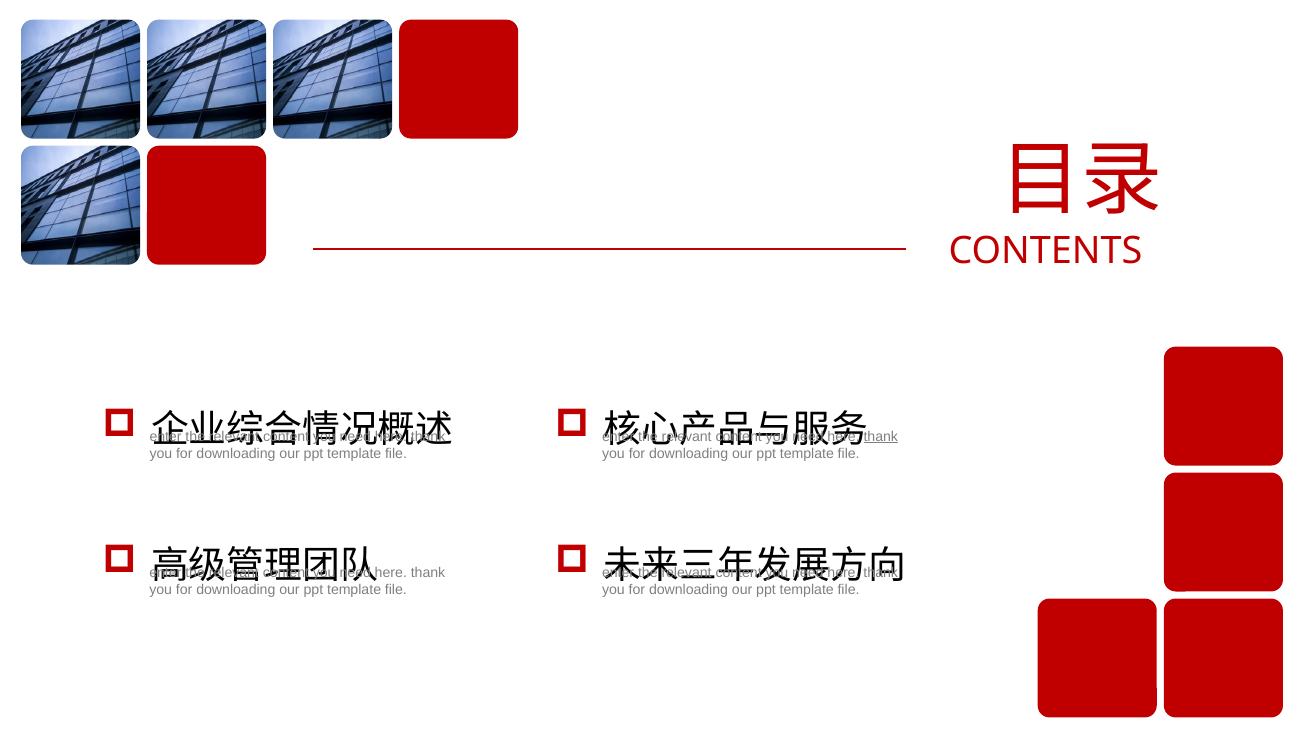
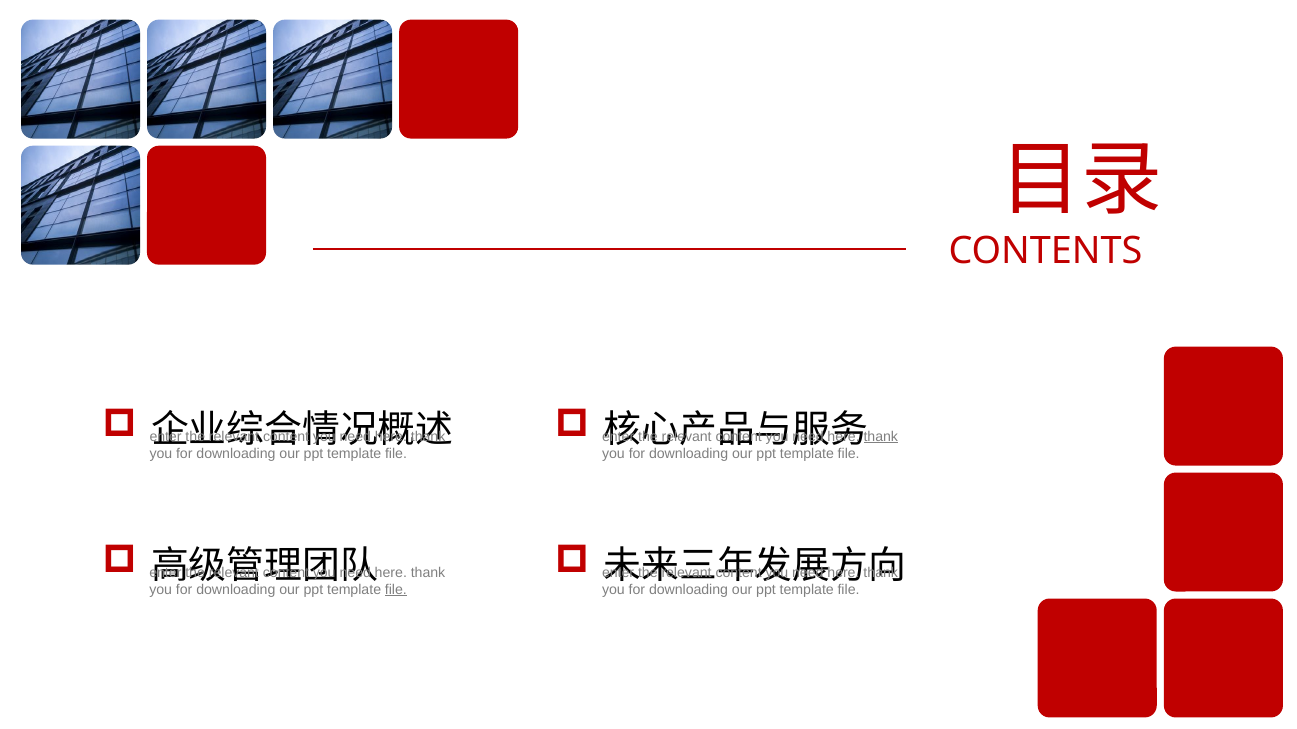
file underline: none -> present (396, 590)
